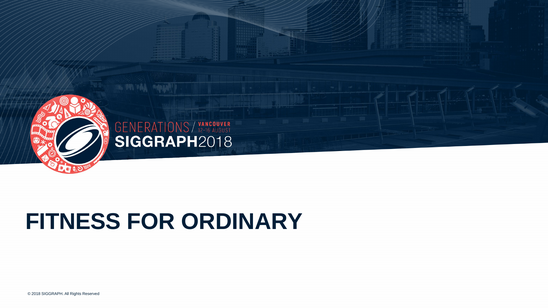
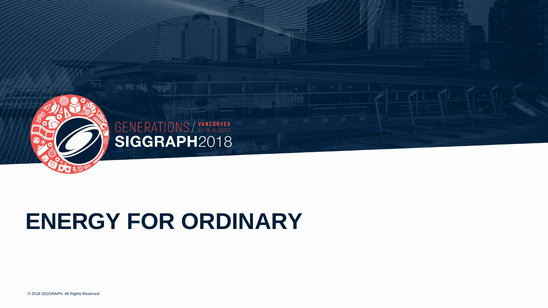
FITNESS: FITNESS -> ENERGY (73, 222)
